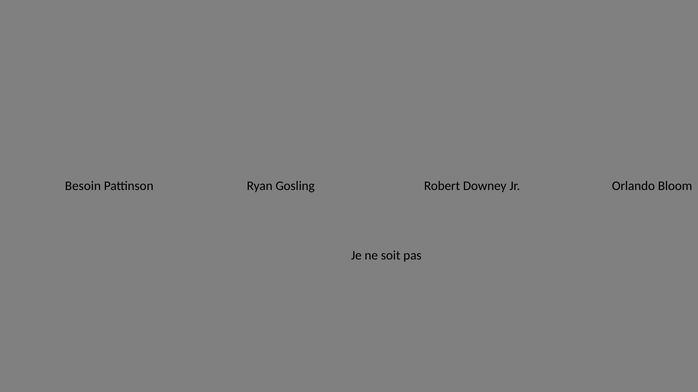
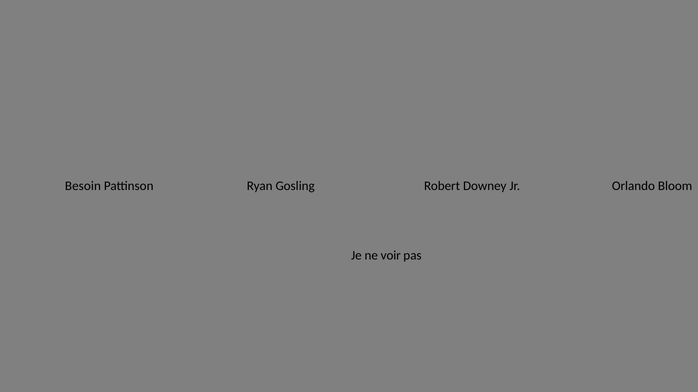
soit: soit -> voir (391, 256)
